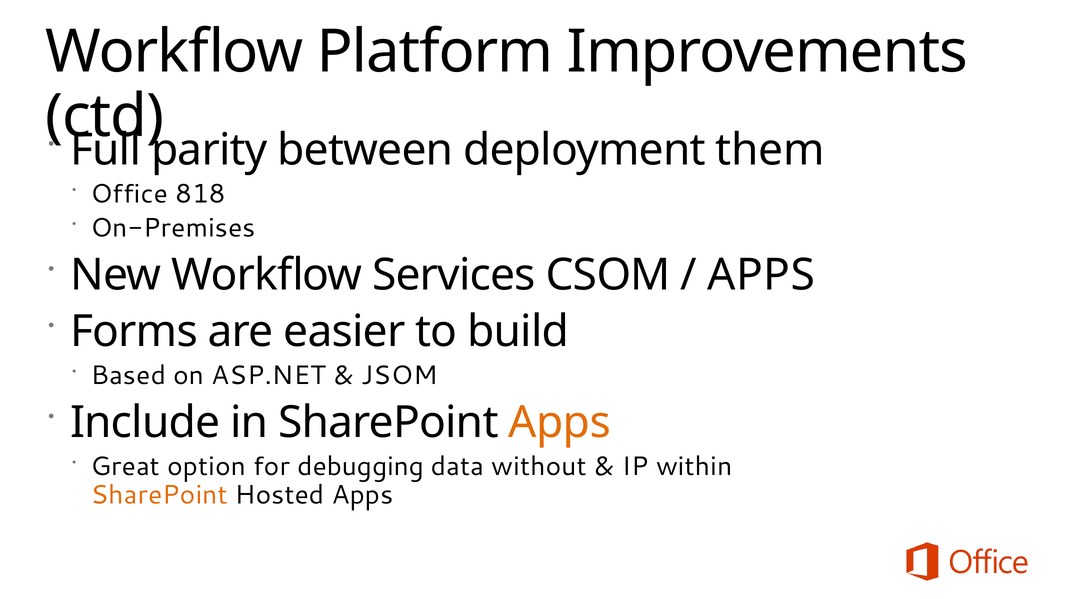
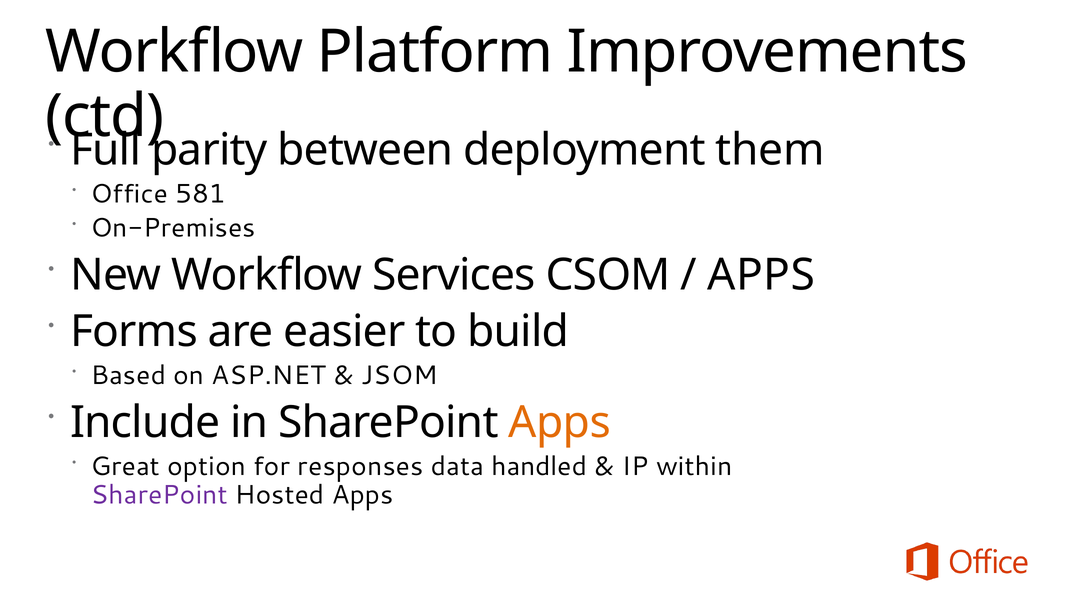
818: 818 -> 581 (201, 194)
debugging: debugging -> responses (361, 467)
without: without -> handled (539, 467)
SharePoint colour: orange -> purple (159, 495)
